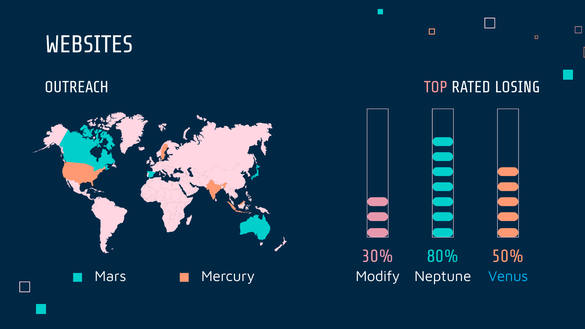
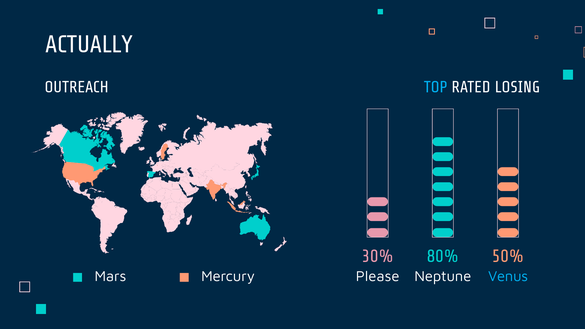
WEBSITES: WEBSITES -> ACTUALLY (89, 45)
TOP colour: pink -> light blue (436, 87)
Modify: Modify -> Please (378, 276)
